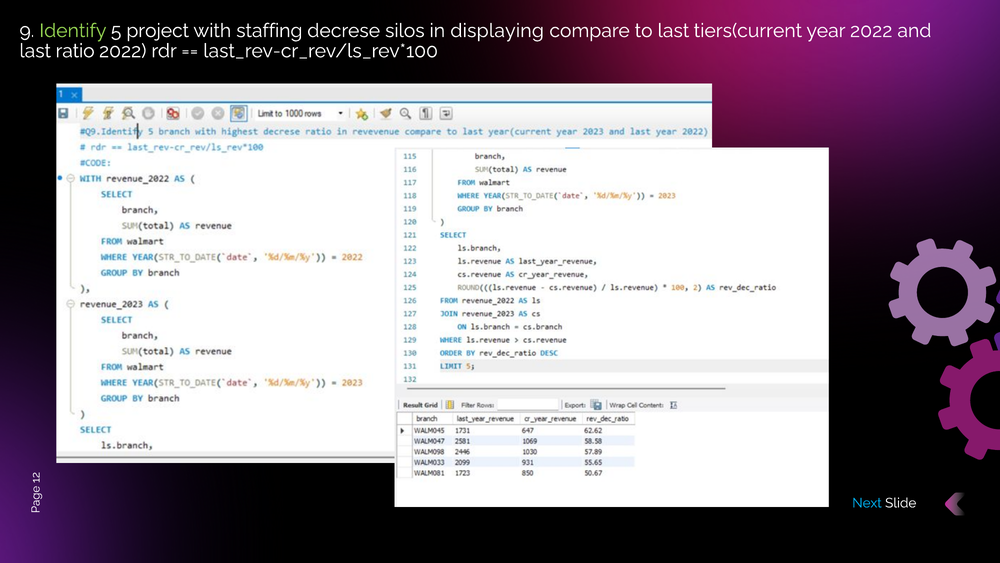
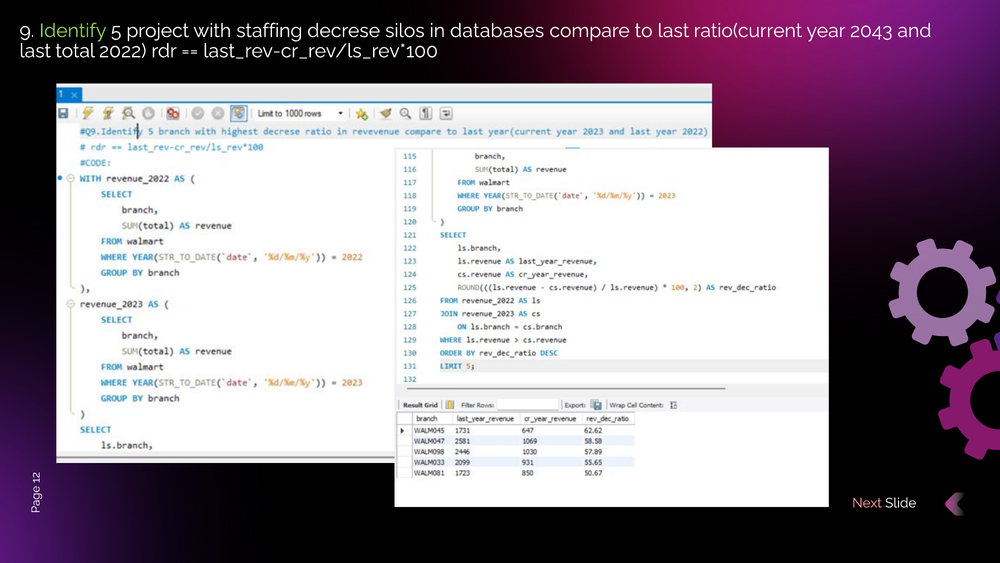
displaying: displaying -> databases (497, 31)
tiers(current: tiers(current -> ratio(current (748, 31)
year 2022: 2022 -> 2043 (871, 31)
ratio: ratio -> total (75, 51)
Next colour: light blue -> pink (867, 503)
